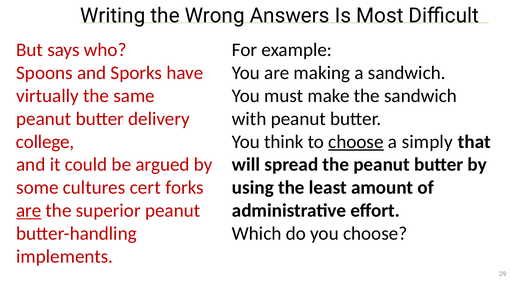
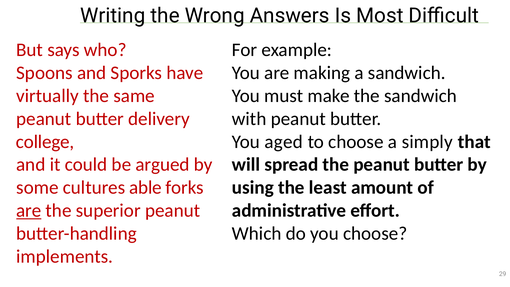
think: think -> aged (284, 142)
choose underline: present -> none (356, 142)
cert: cert -> able (145, 188)
